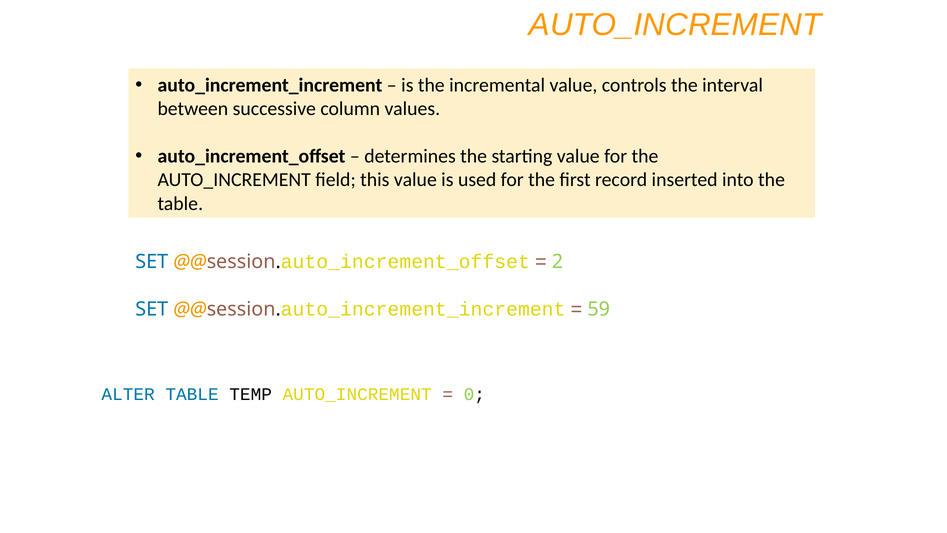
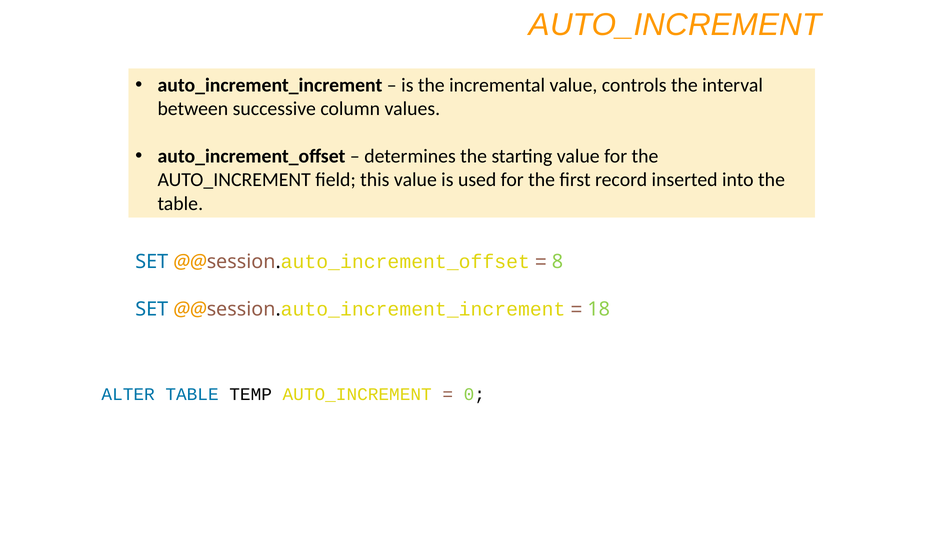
2: 2 -> 8 (557, 262)
59: 59 -> 18 (599, 309)
